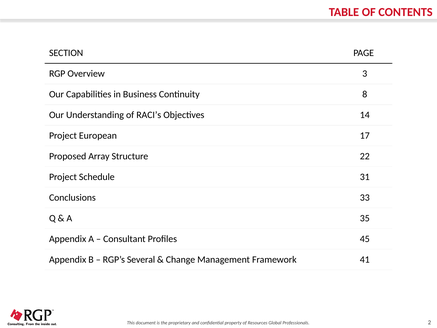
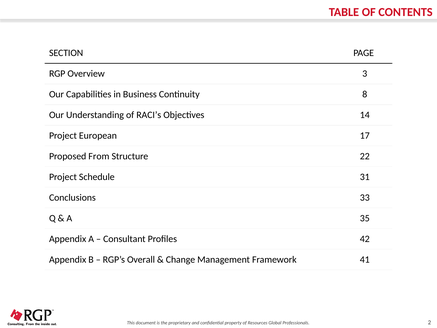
Array: Array -> From (99, 156)
45: 45 -> 42 (365, 239)
Several: Several -> Overall (141, 259)
